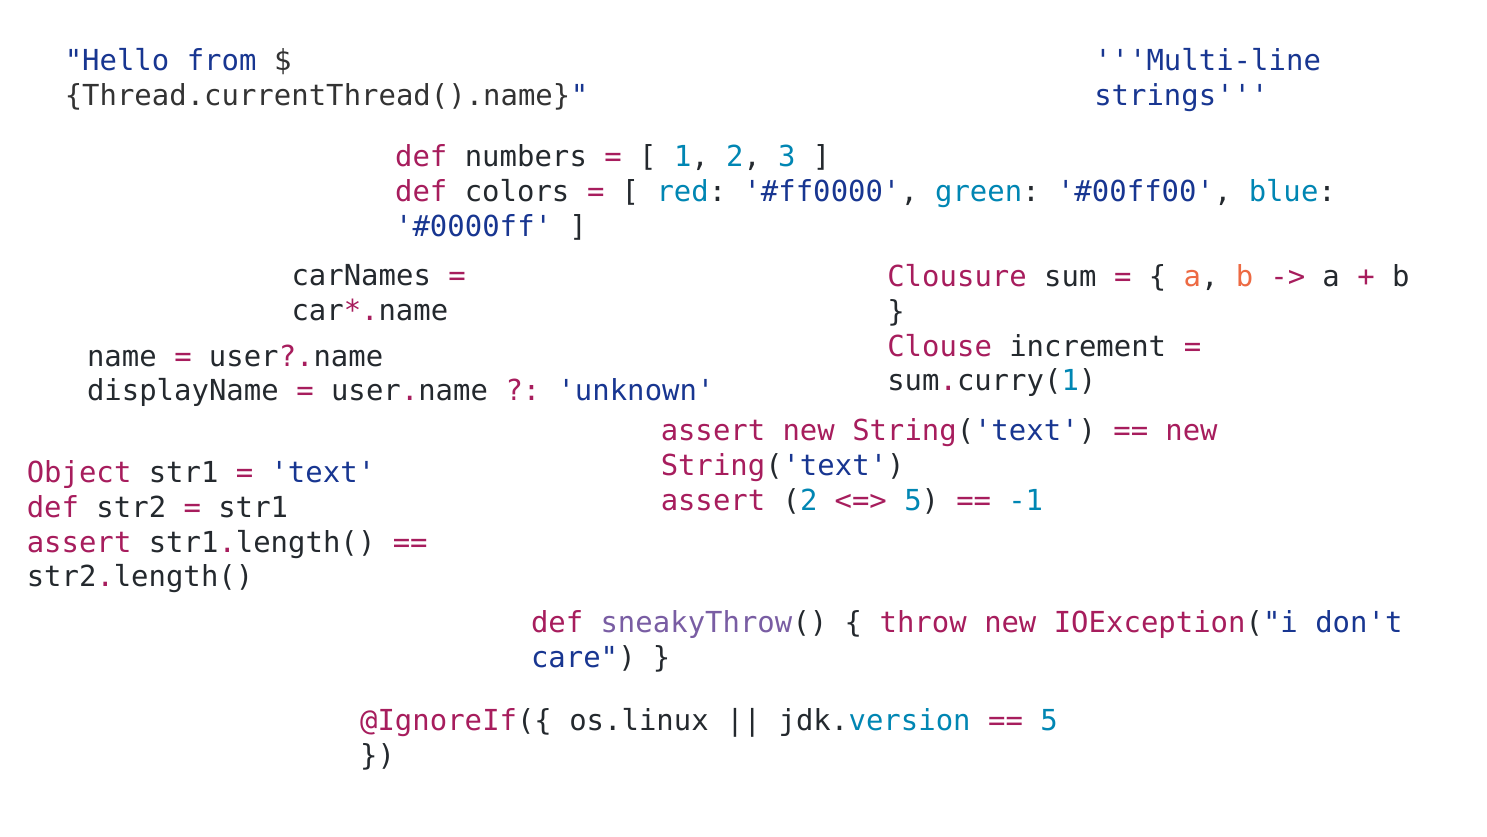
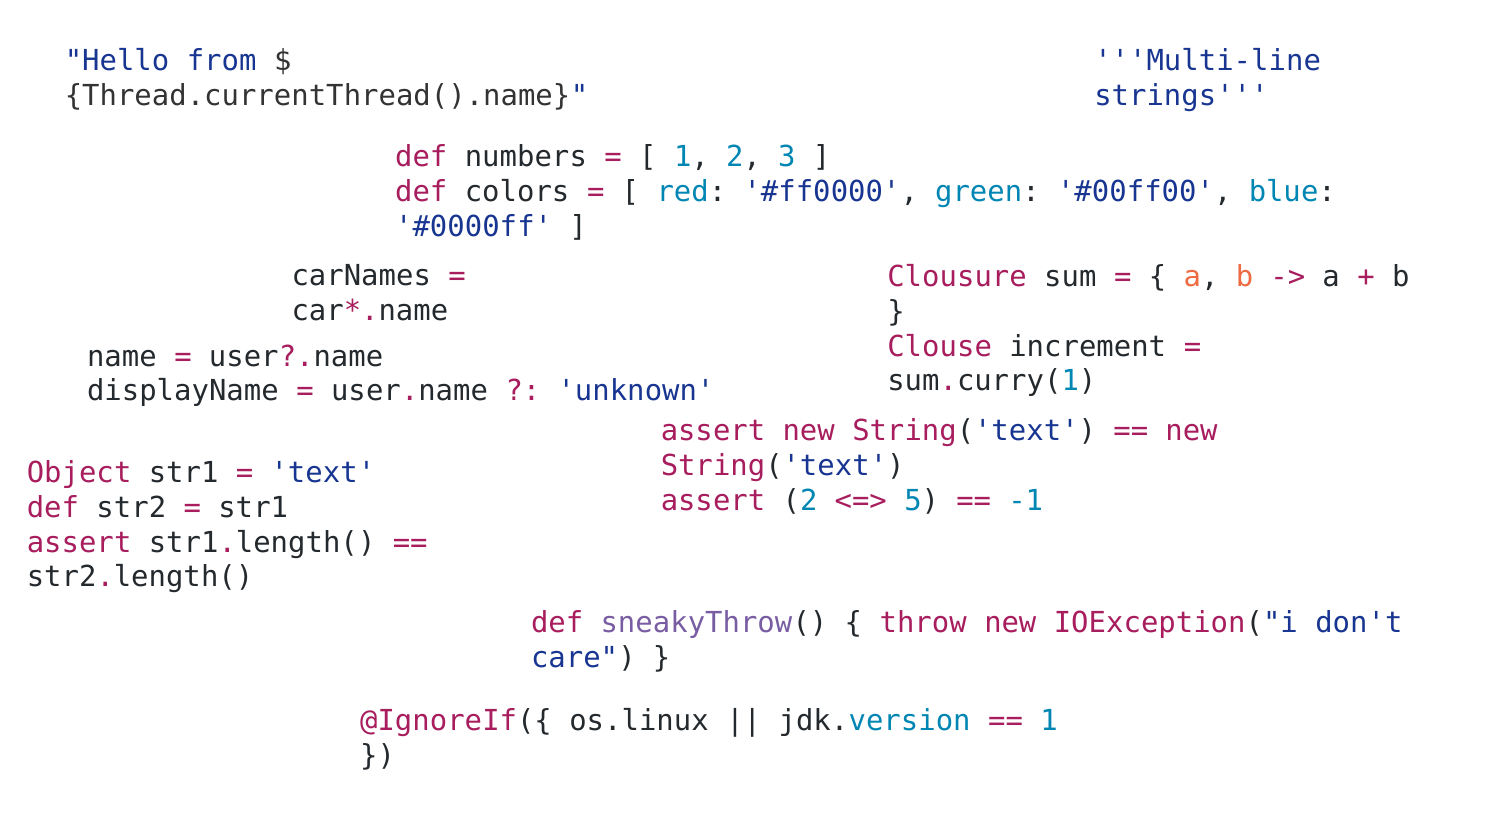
5: 5 -> 1 (1049, 720)
